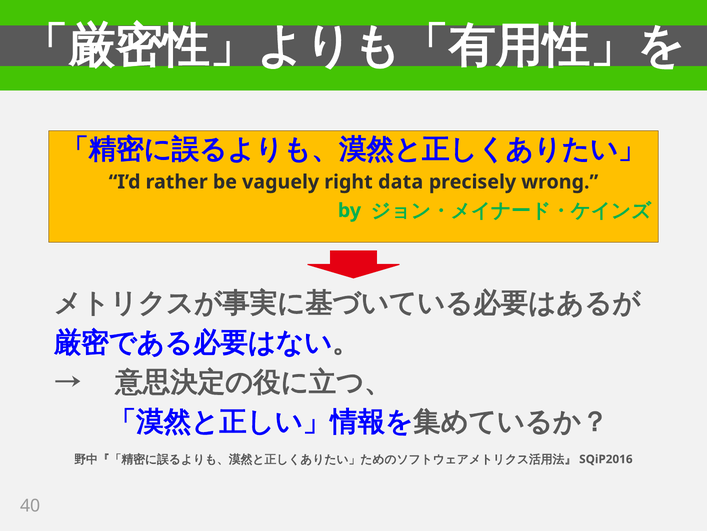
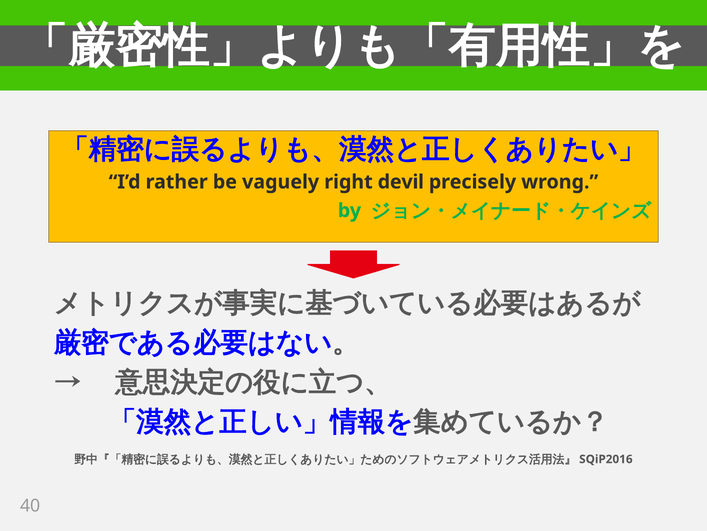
data: data -> devil (401, 182)
